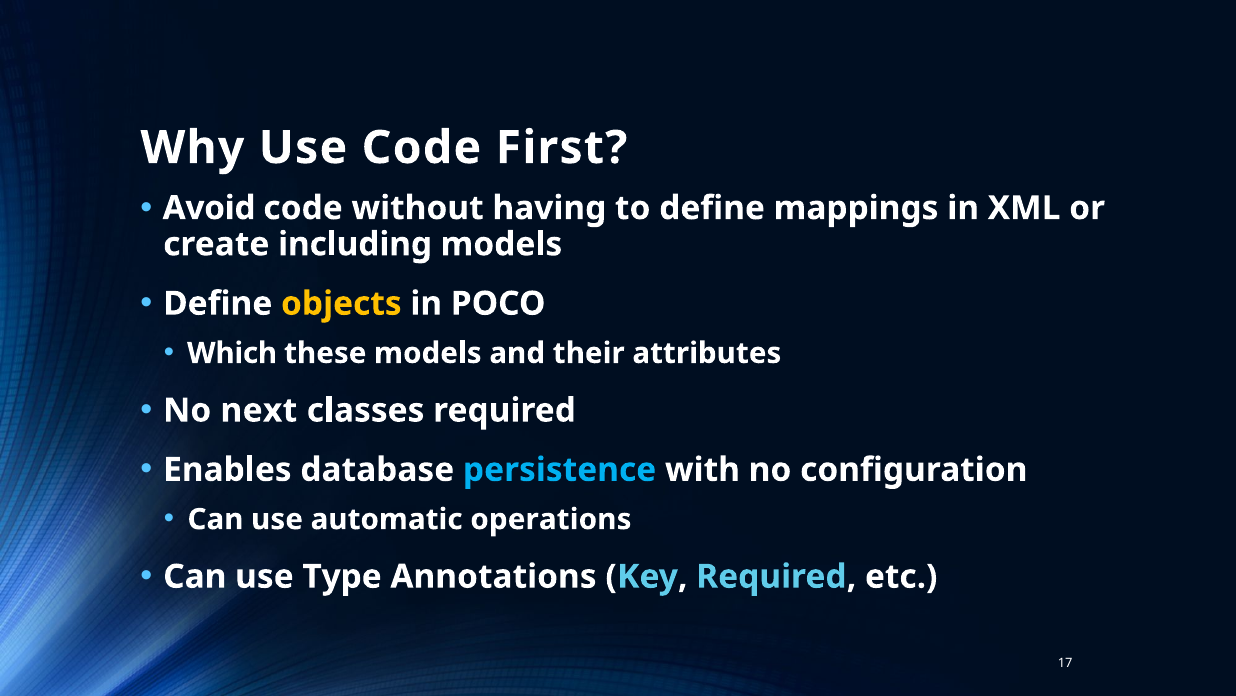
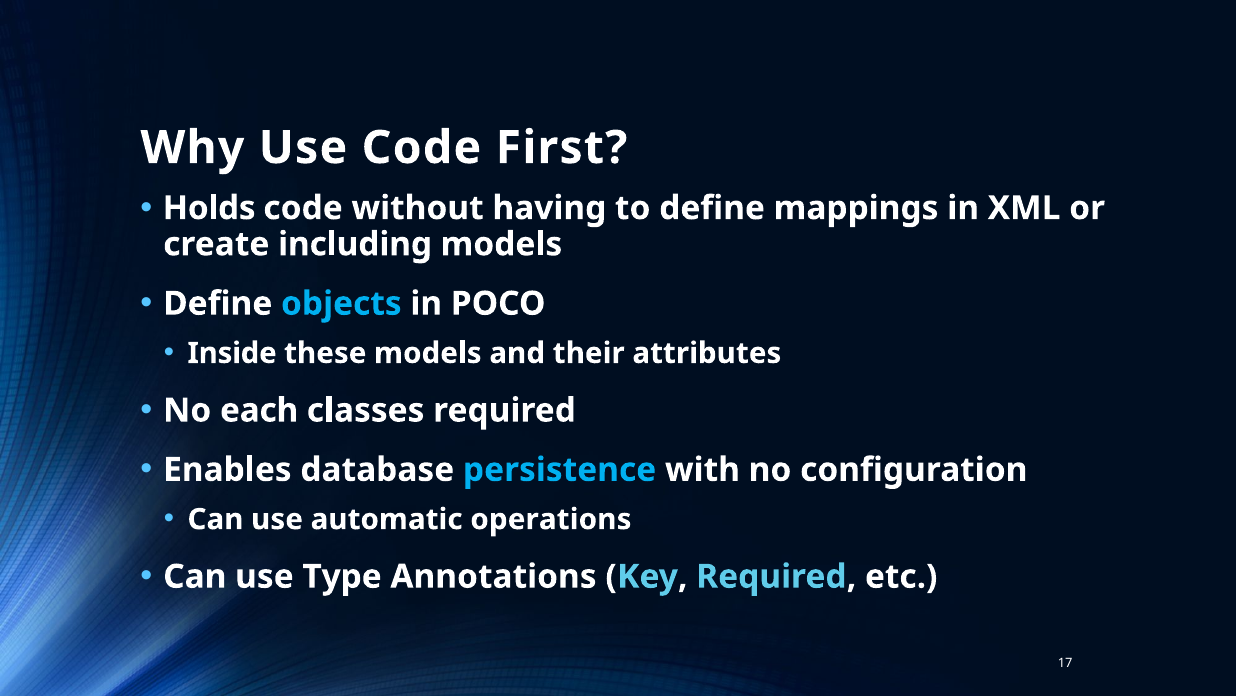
Avoid: Avoid -> Holds (209, 208)
objects colour: yellow -> light blue (341, 303)
Which: Which -> Inside (232, 353)
next: next -> each (259, 410)
